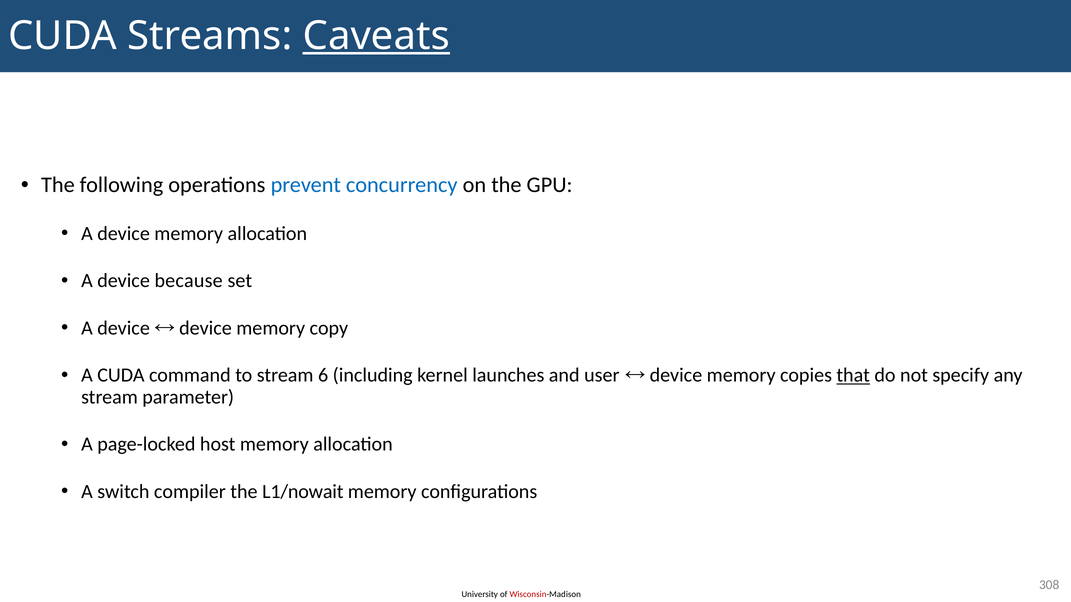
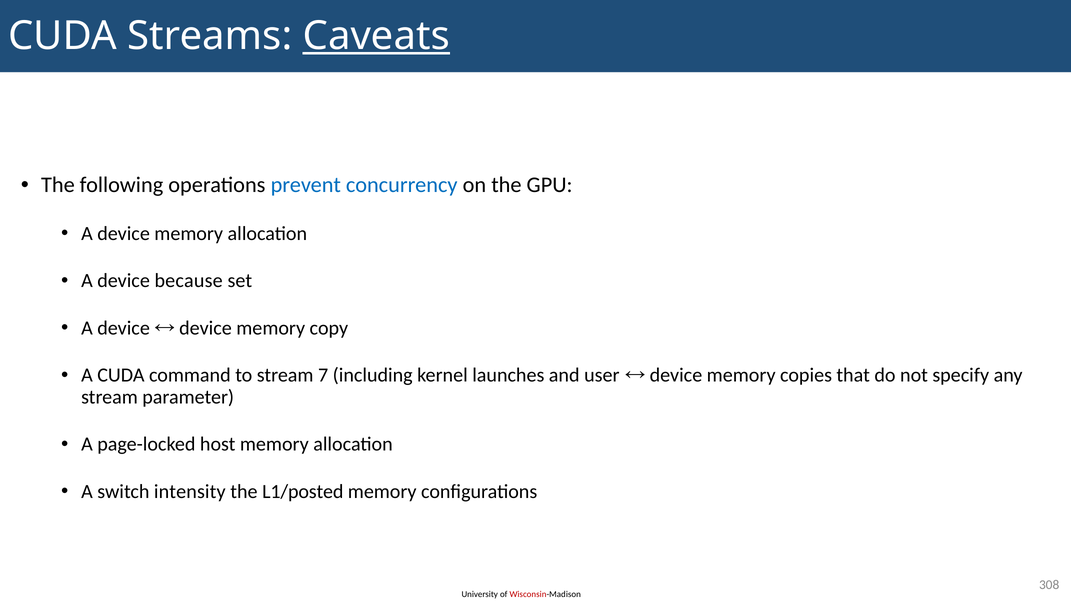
6: 6 -> 7 (323, 376)
that underline: present -> none (853, 376)
compiler: compiler -> intensity (190, 492)
L1/nowait: L1/nowait -> L1/posted (303, 492)
